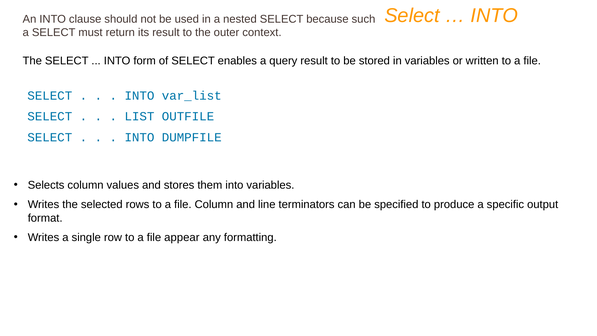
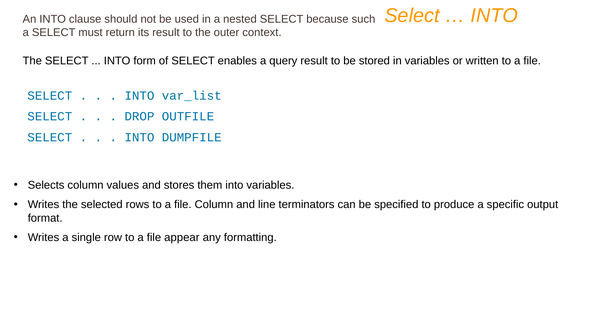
LIST: LIST -> DROP (139, 116)
